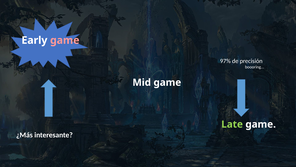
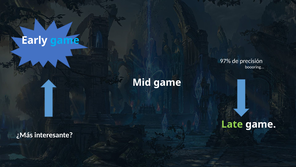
game colour: pink -> light blue (65, 40)
